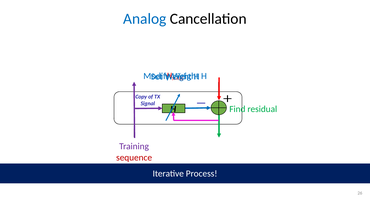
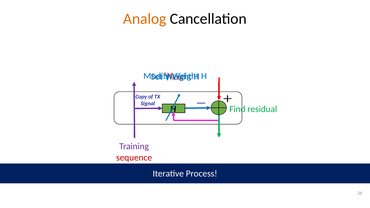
Analog colour: blue -> orange (145, 19)
